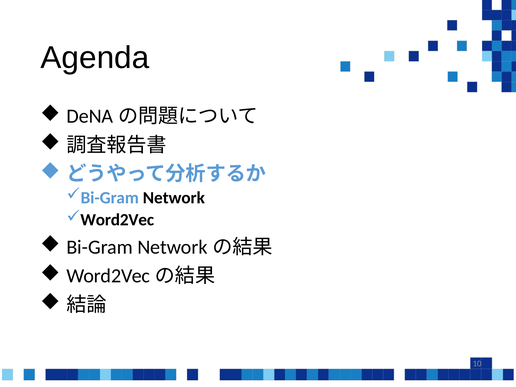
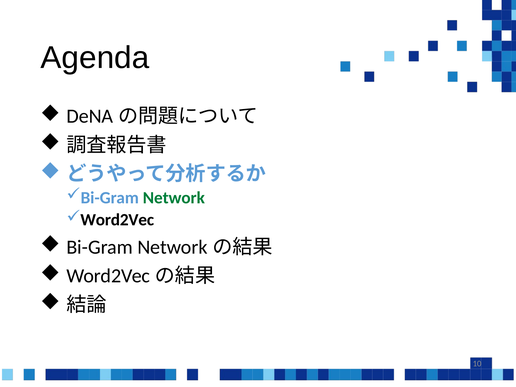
Network colour: black -> green (174, 198)
